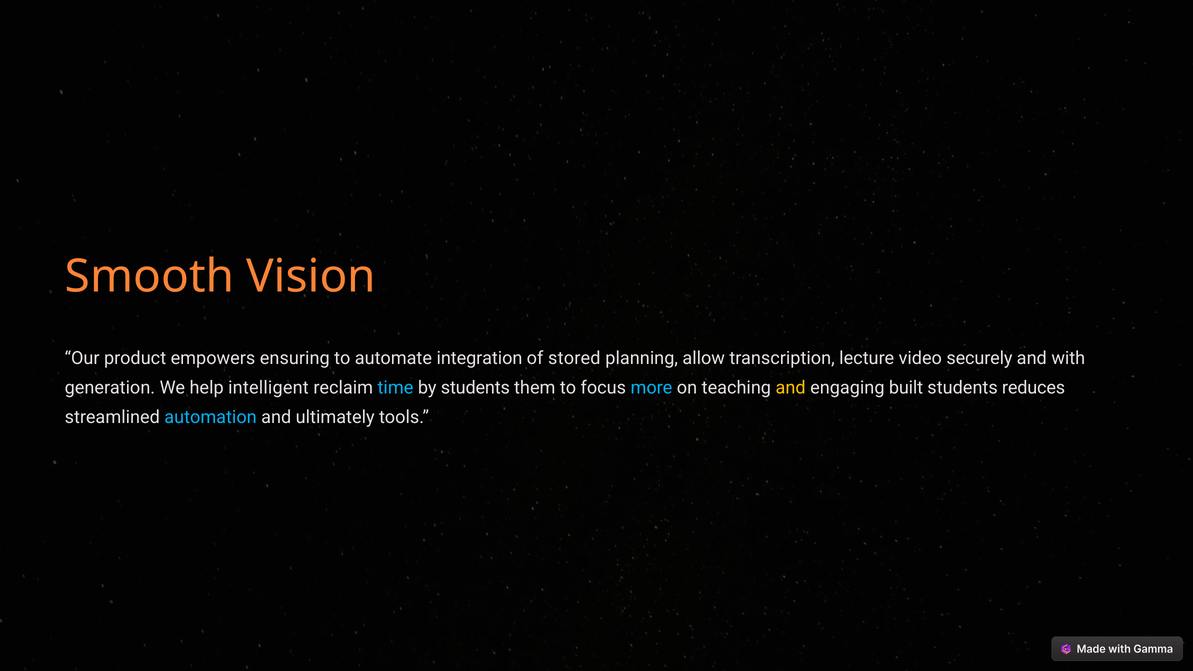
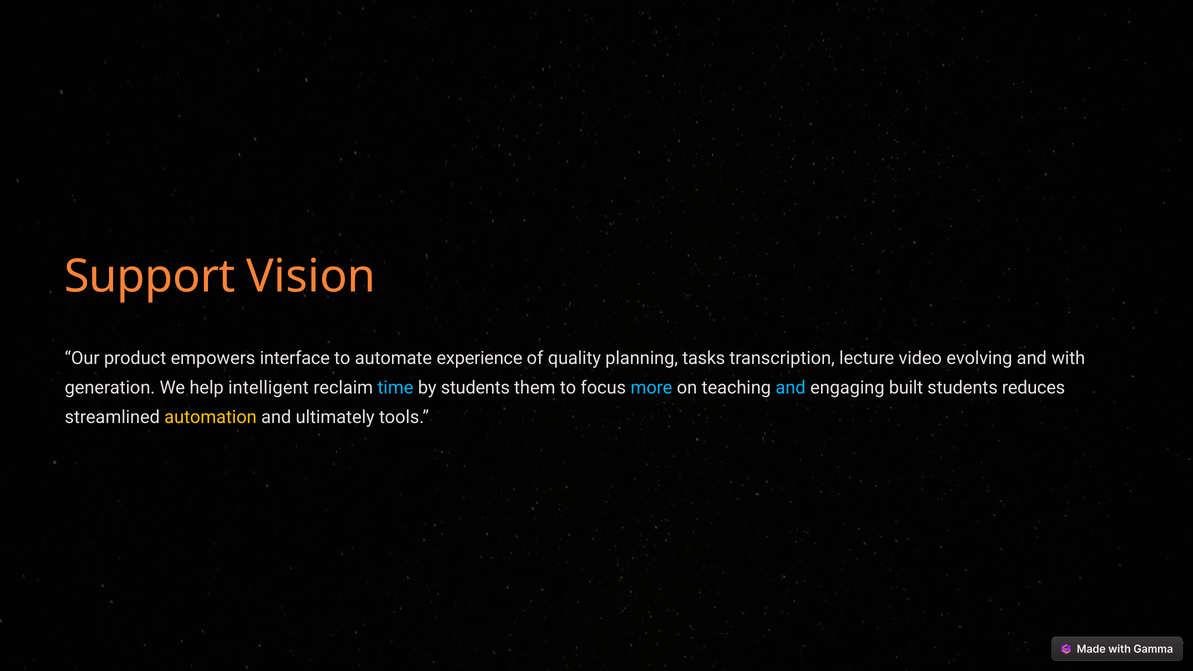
Smooth: Smooth -> Support (150, 277)
ensuring: ensuring -> interface (295, 358)
integration: integration -> experience (480, 358)
stored: stored -> quality (574, 358)
allow: allow -> tasks (704, 358)
securely: securely -> evolving (979, 358)
and colour: yellow -> light blue (791, 388)
automation colour: light blue -> yellow (211, 417)
